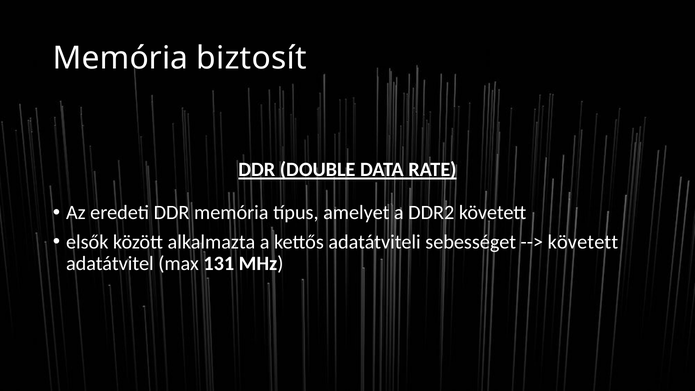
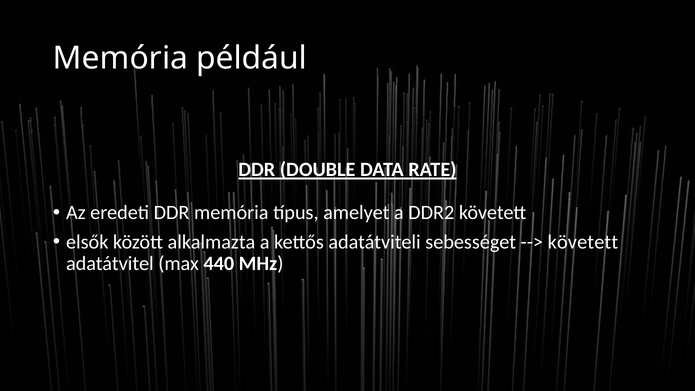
biztosít: biztosít -> például (252, 58)
131: 131 -> 440 (219, 264)
